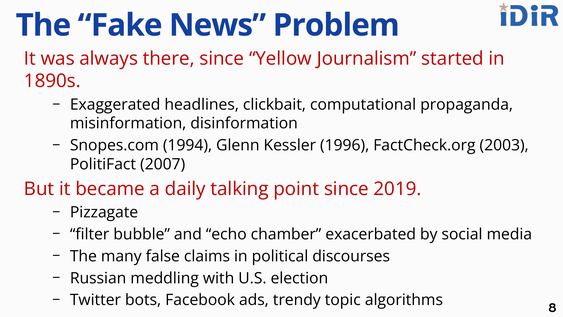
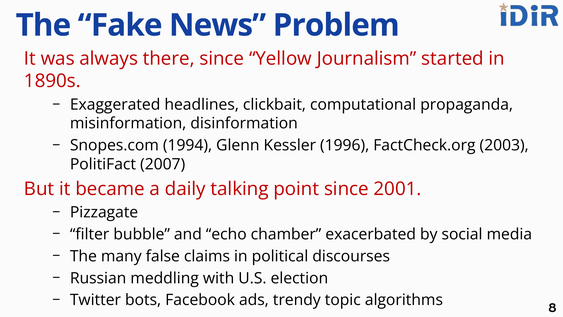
2019: 2019 -> 2001 (397, 189)
